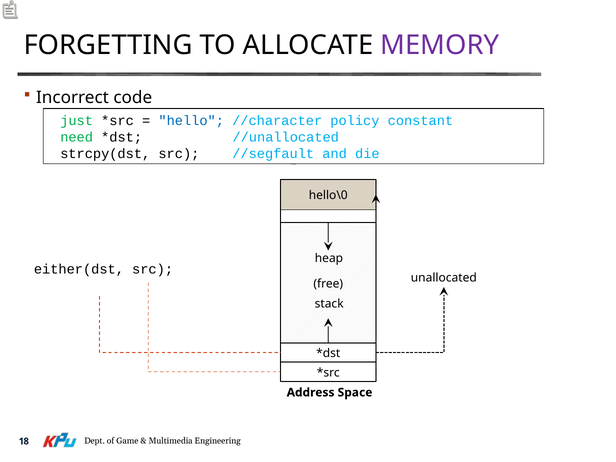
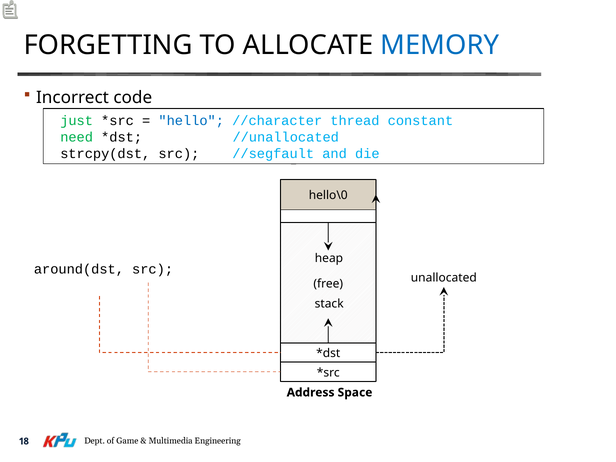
MEMORY colour: purple -> blue (440, 45)
policy: policy -> thread (355, 121)
either(dst: either(dst -> around(dst (79, 269)
